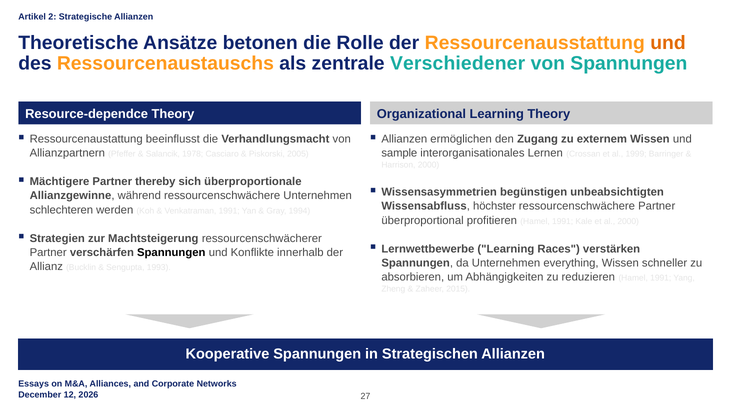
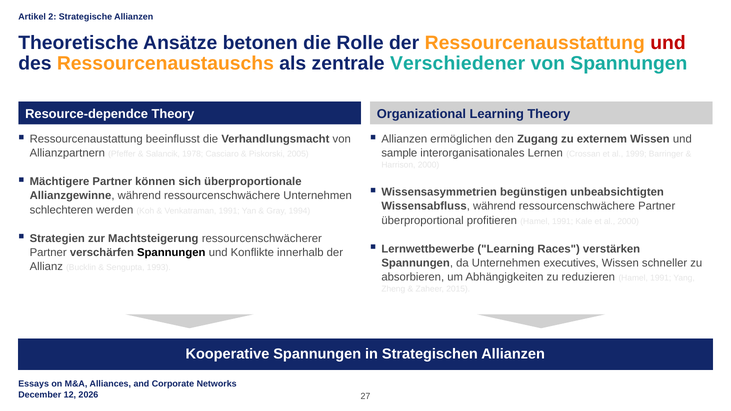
und colour: orange -> red (668, 43)
thereby: thereby -> können (155, 182)
Wissensabfluss höchster: höchster -> während (494, 206)
everything: everything -> executives (571, 263)
